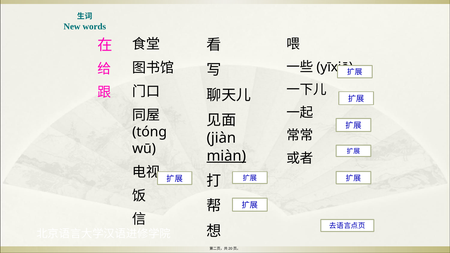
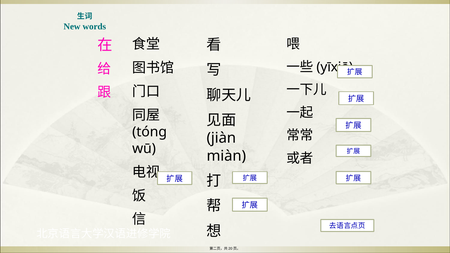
miàn underline: present -> none (226, 156)
